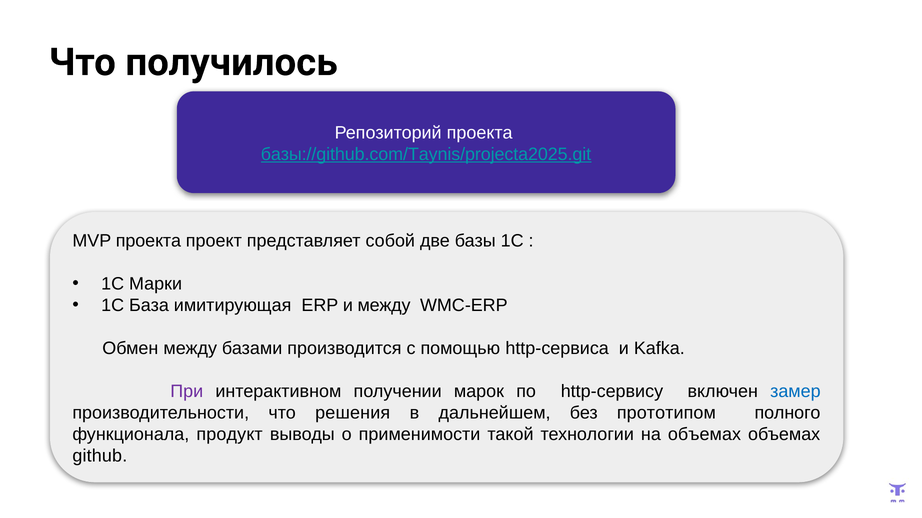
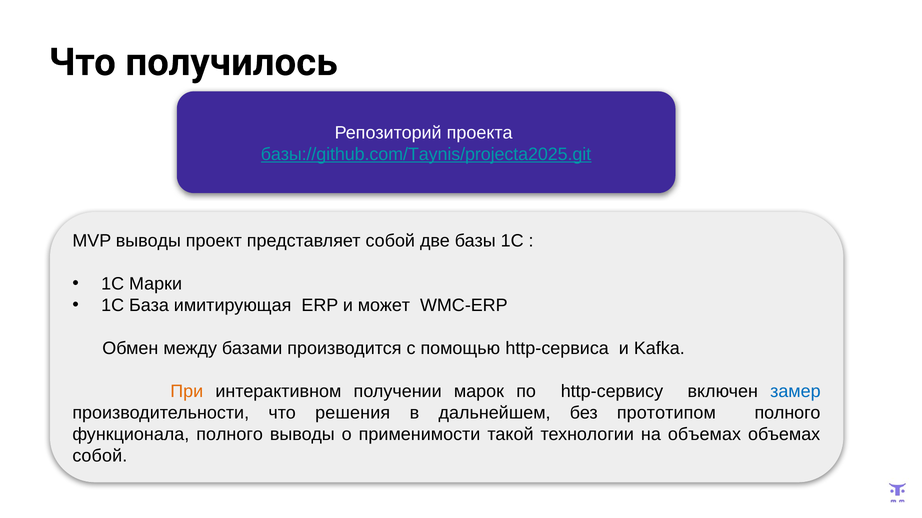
MVP проекта: проекта -> выводы (148, 241)
и между: между -> может (384, 306)
При colour: purple -> orange (187, 392)
функционала продукт: продукт -> полного (230, 435)
github: github -> собой (100, 456)
